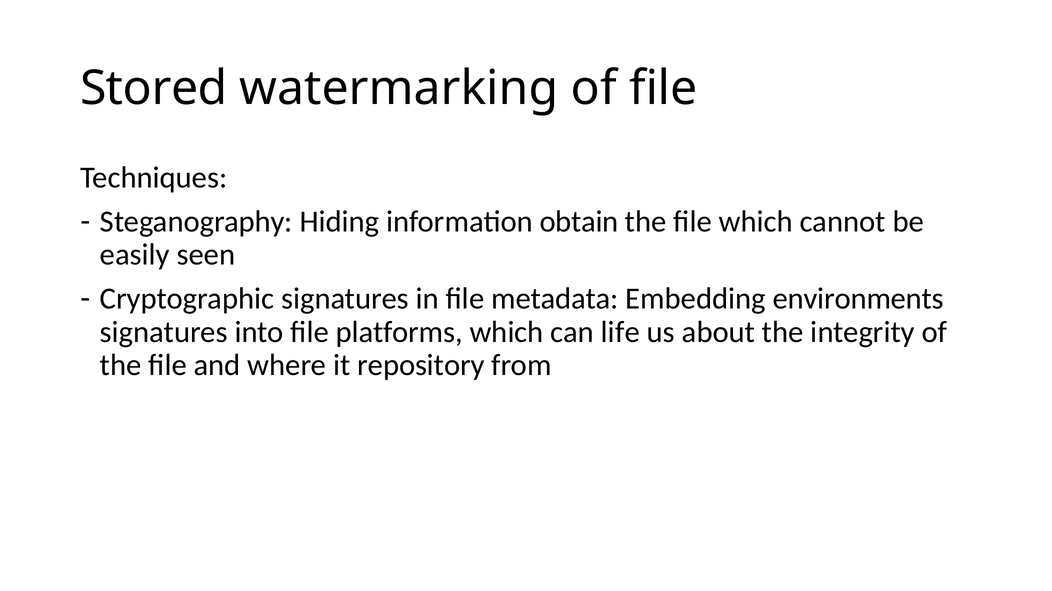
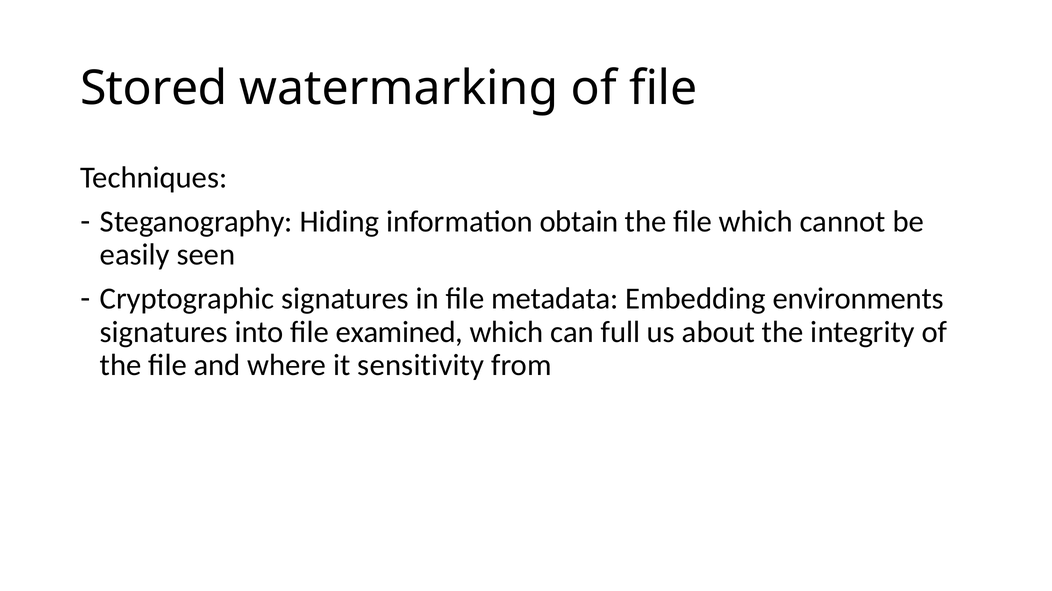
platforms: platforms -> examined (399, 332)
life: life -> full (620, 332)
repository: repository -> sensitivity (421, 366)
